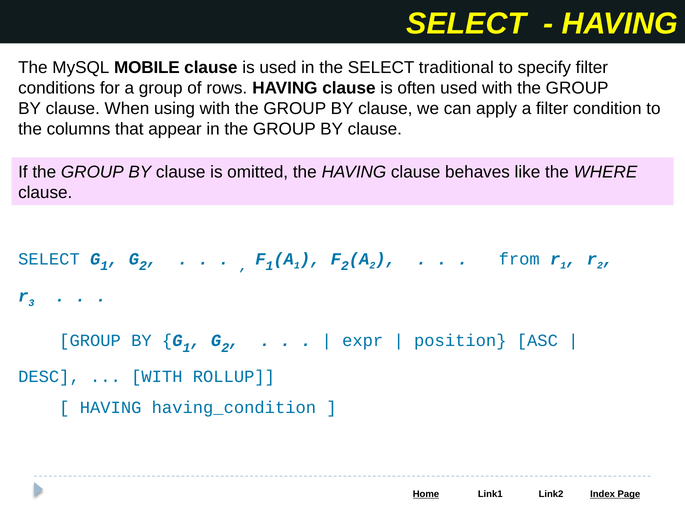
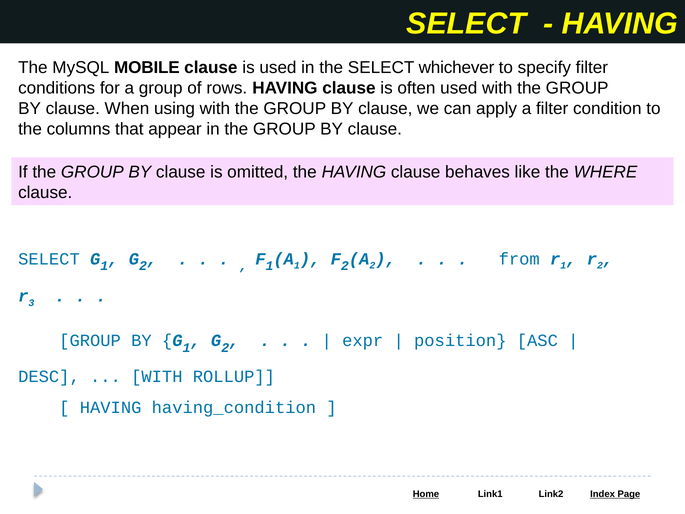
traditional: traditional -> whichever (456, 67)
